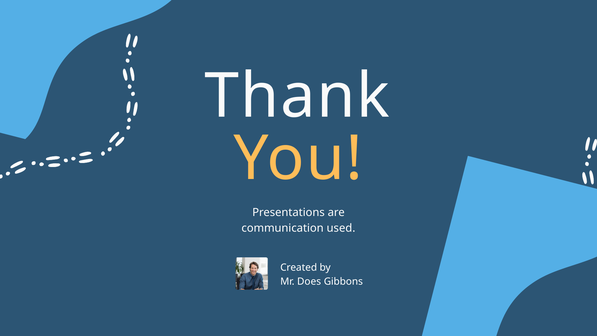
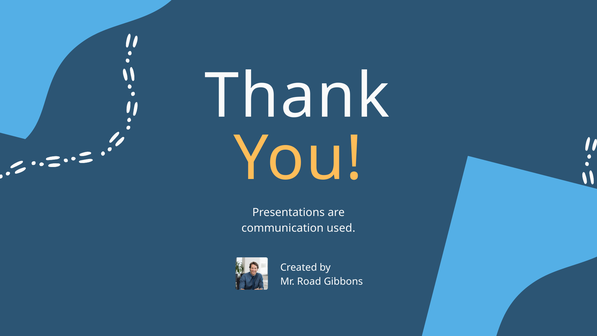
Does: Does -> Road (309, 281)
